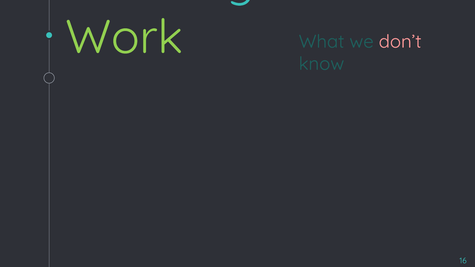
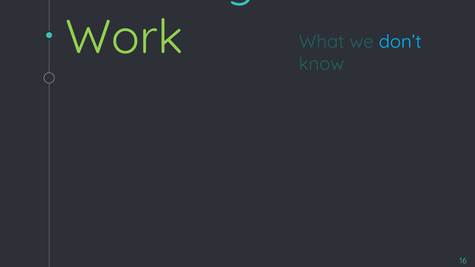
don’t colour: pink -> light blue (400, 42)
